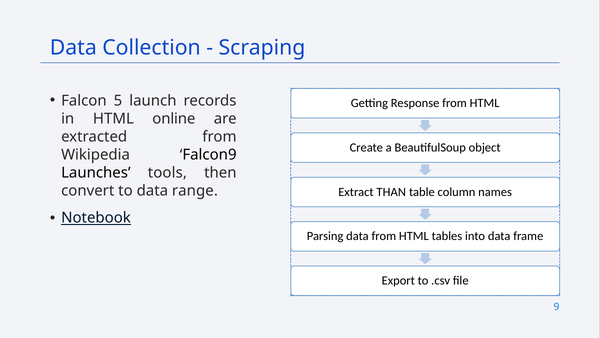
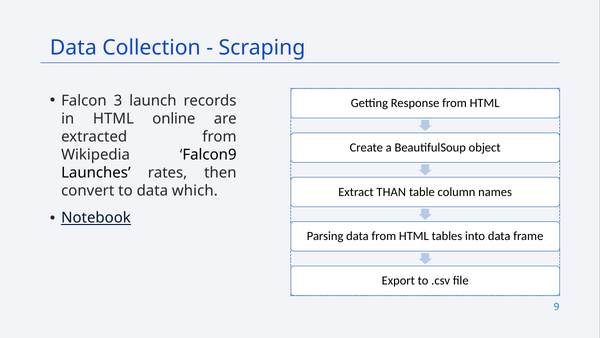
5: 5 -> 3 (118, 101)
tools: tools -> rates (167, 173)
range: range -> which (195, 191)
